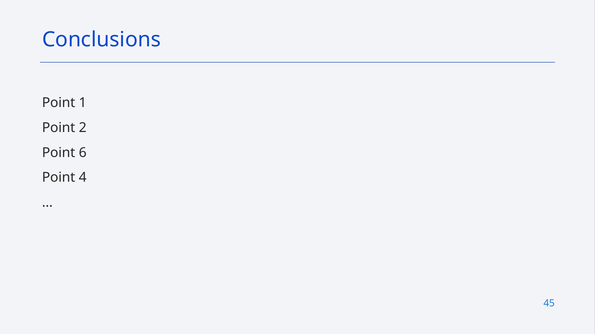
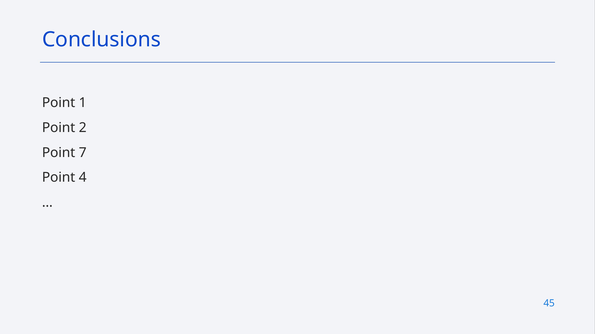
6: 6 -> 7 (83, 153)
